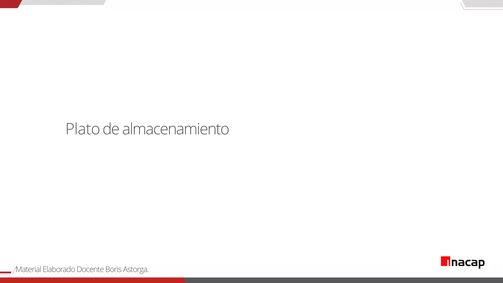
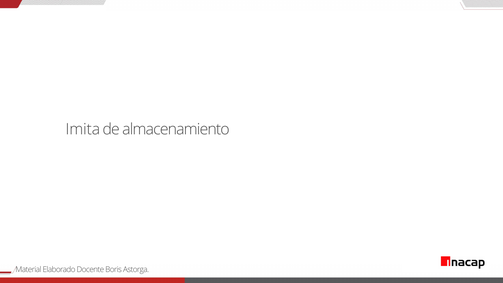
Plato: Plato -> Imita (83, 129)
